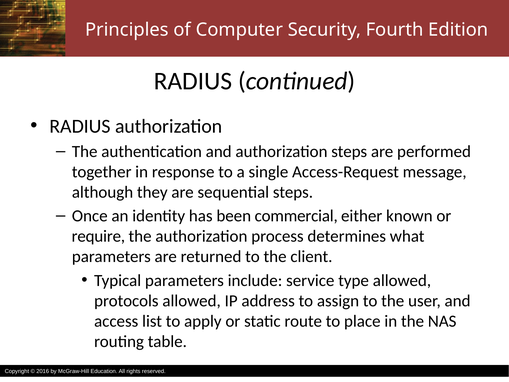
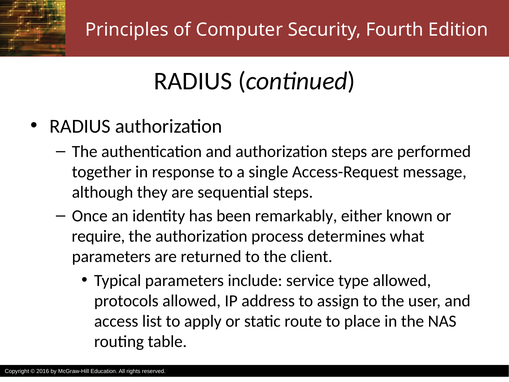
commercial: commercial -> remarkably (296, 216)
